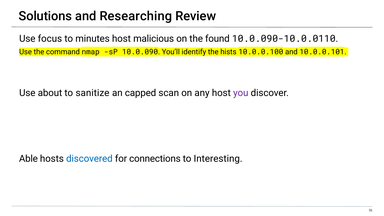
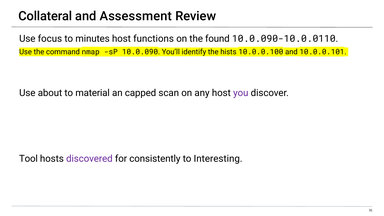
Solutions: Solutions -> Collateral (45, 16)
Researching: Researching -> Assessment (136, 16)
malicious: malicious -> functions (154, 39)
sanitize: sanitize -> material (93, 93)
Able: Able -> Tool (28, 159)
discovered colour: blue -> purple (89, 159)
connections: connections -> consistently (155, 159)
